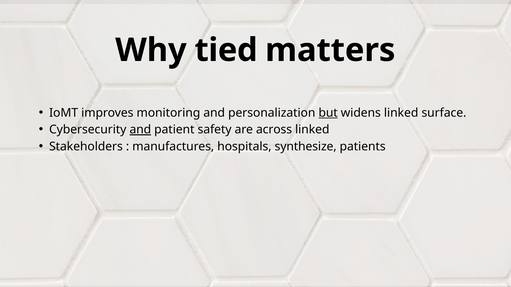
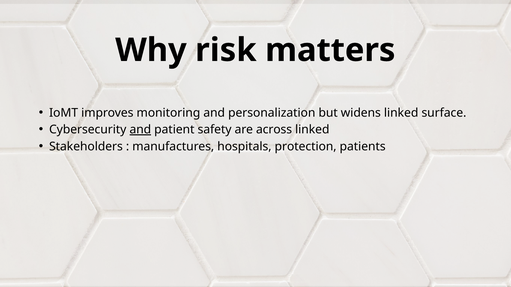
tied: tied -> risk (226, 50)
but underline: present -> none (328, 113)
synthesize: synthesize -> protection (306, 147)
